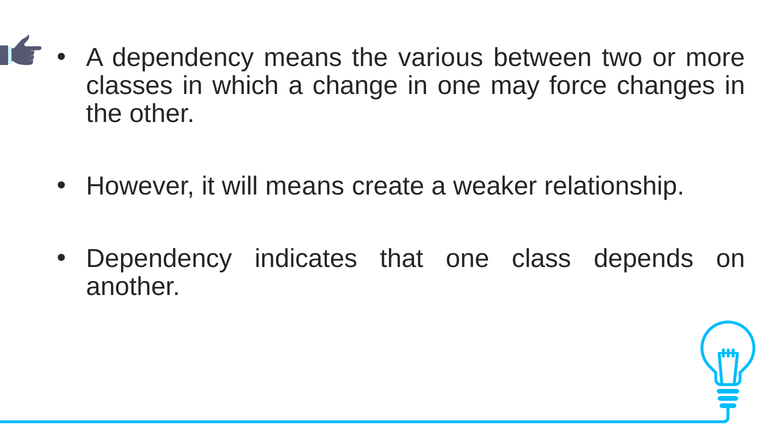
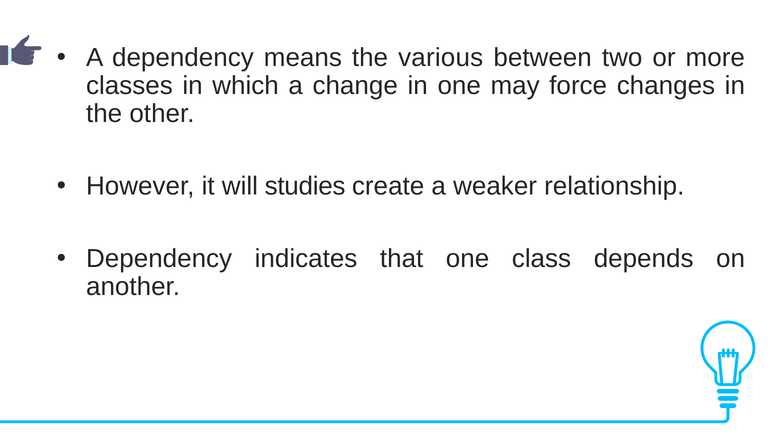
will means: means -> studies (305, 186)
